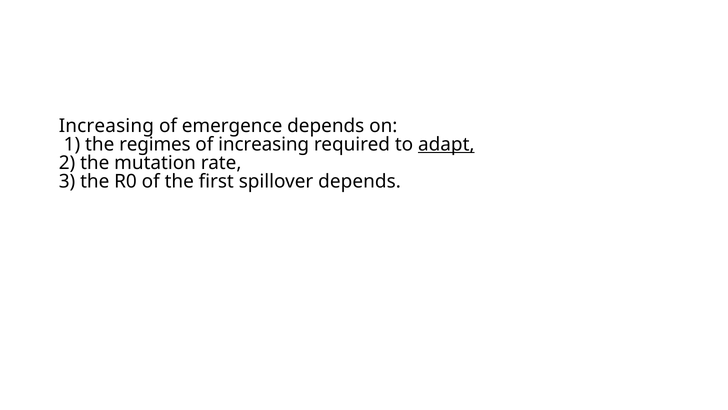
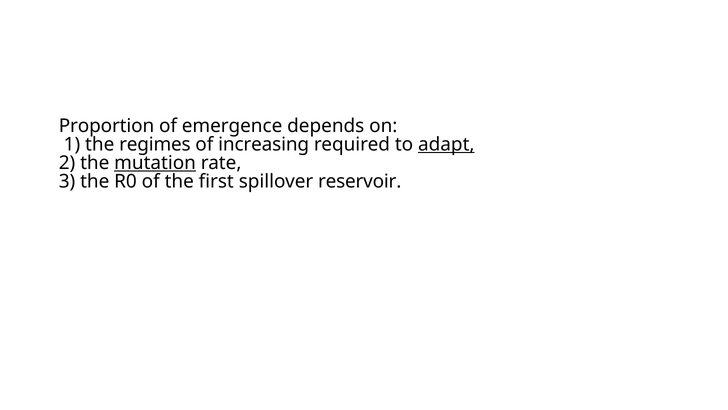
Increasing: Increasing -> Proportion (107, 126)
mutation underline: none -> present (155, 163)
spillover depends: depends -> reservoir (360, 181)
